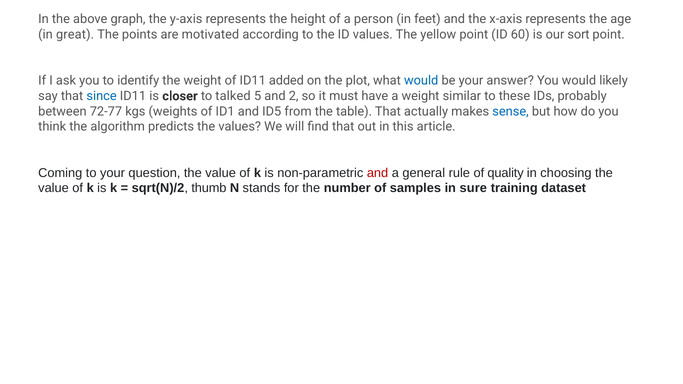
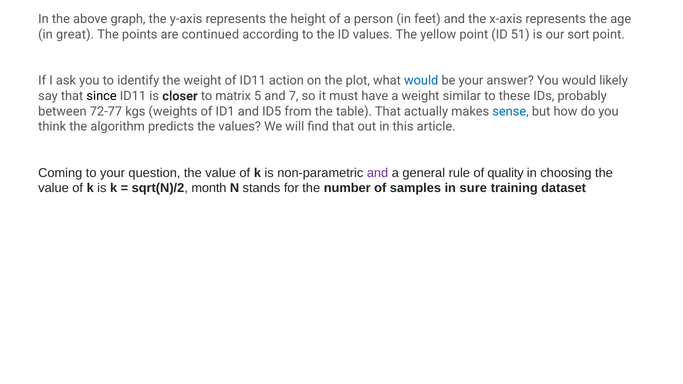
motivated: motivated -> continued (210, 35)
60: 60 -> 51 (520, 35)
added: added -> action (286, 81)
since colour: blue -> black (102, 96)
talked: talked -> matrix (233, 96)
2: 2 -> 7 (294, 96)
and colour: red -> purple (378, 173)
thumb: thumb -> month (209, 188)
